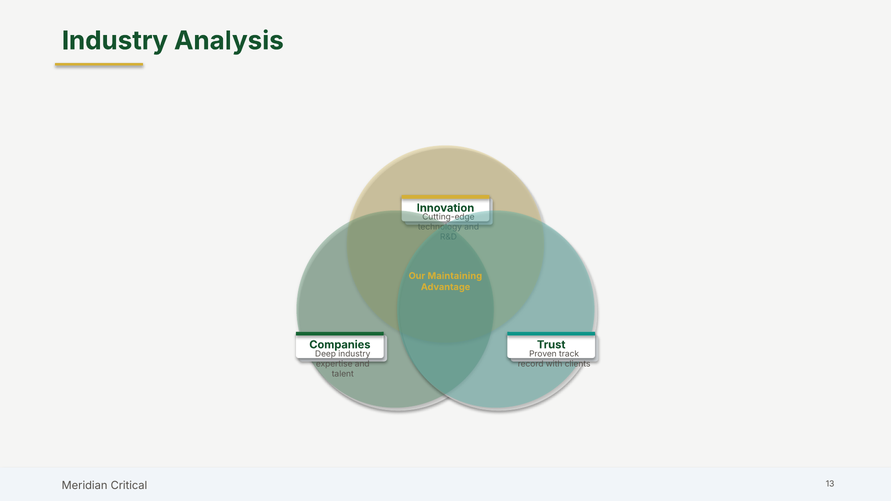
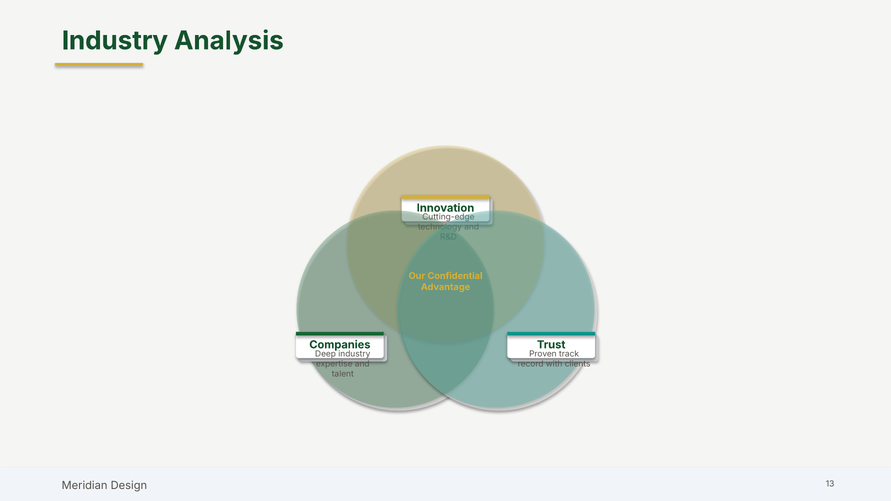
Maintaining: Maintaining -> Confidential (455, 276)
Critical: Critical -> Design (129, 486)
